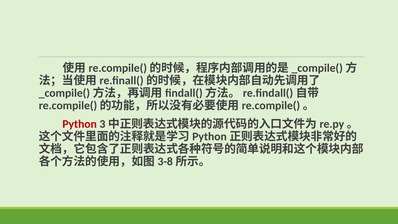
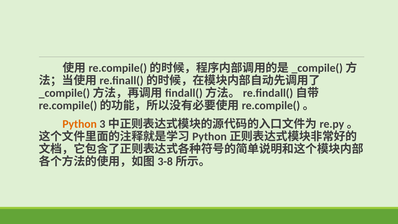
Python colour: red -> orange (80, 124)
